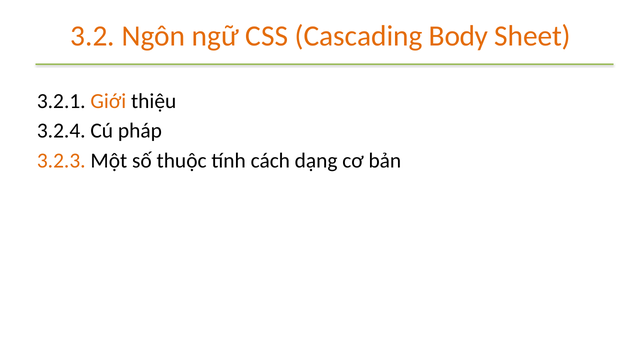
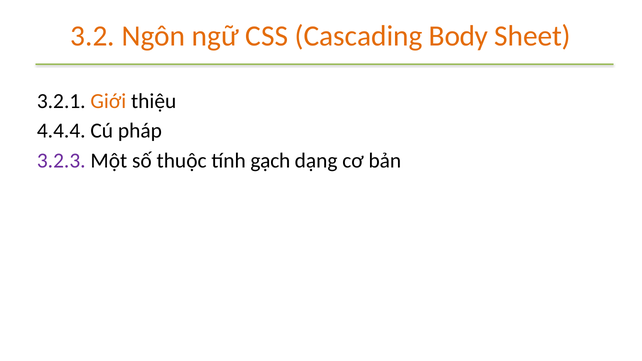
3.2.4: 3.2.4 -> 4.4.4 (61, 131)
3.2.3 colour: orange -> purple (61, 161)
cách: cách -> gạch (270, 161)
